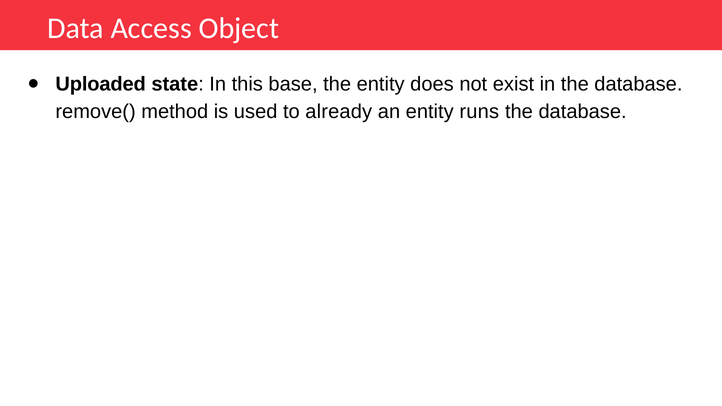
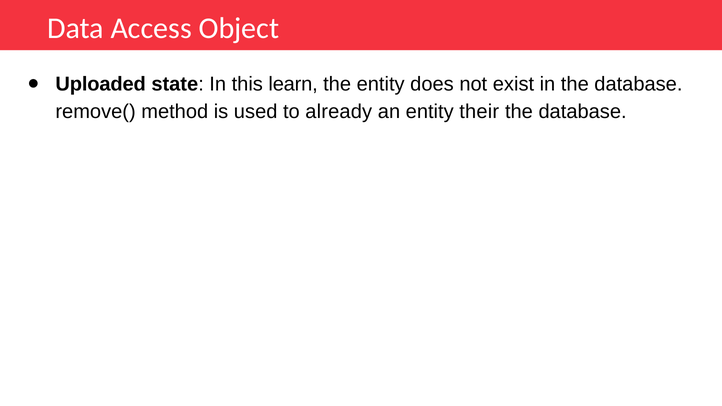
base: base -> learn (293, 84)
runs: runs -> their (479, 112)
